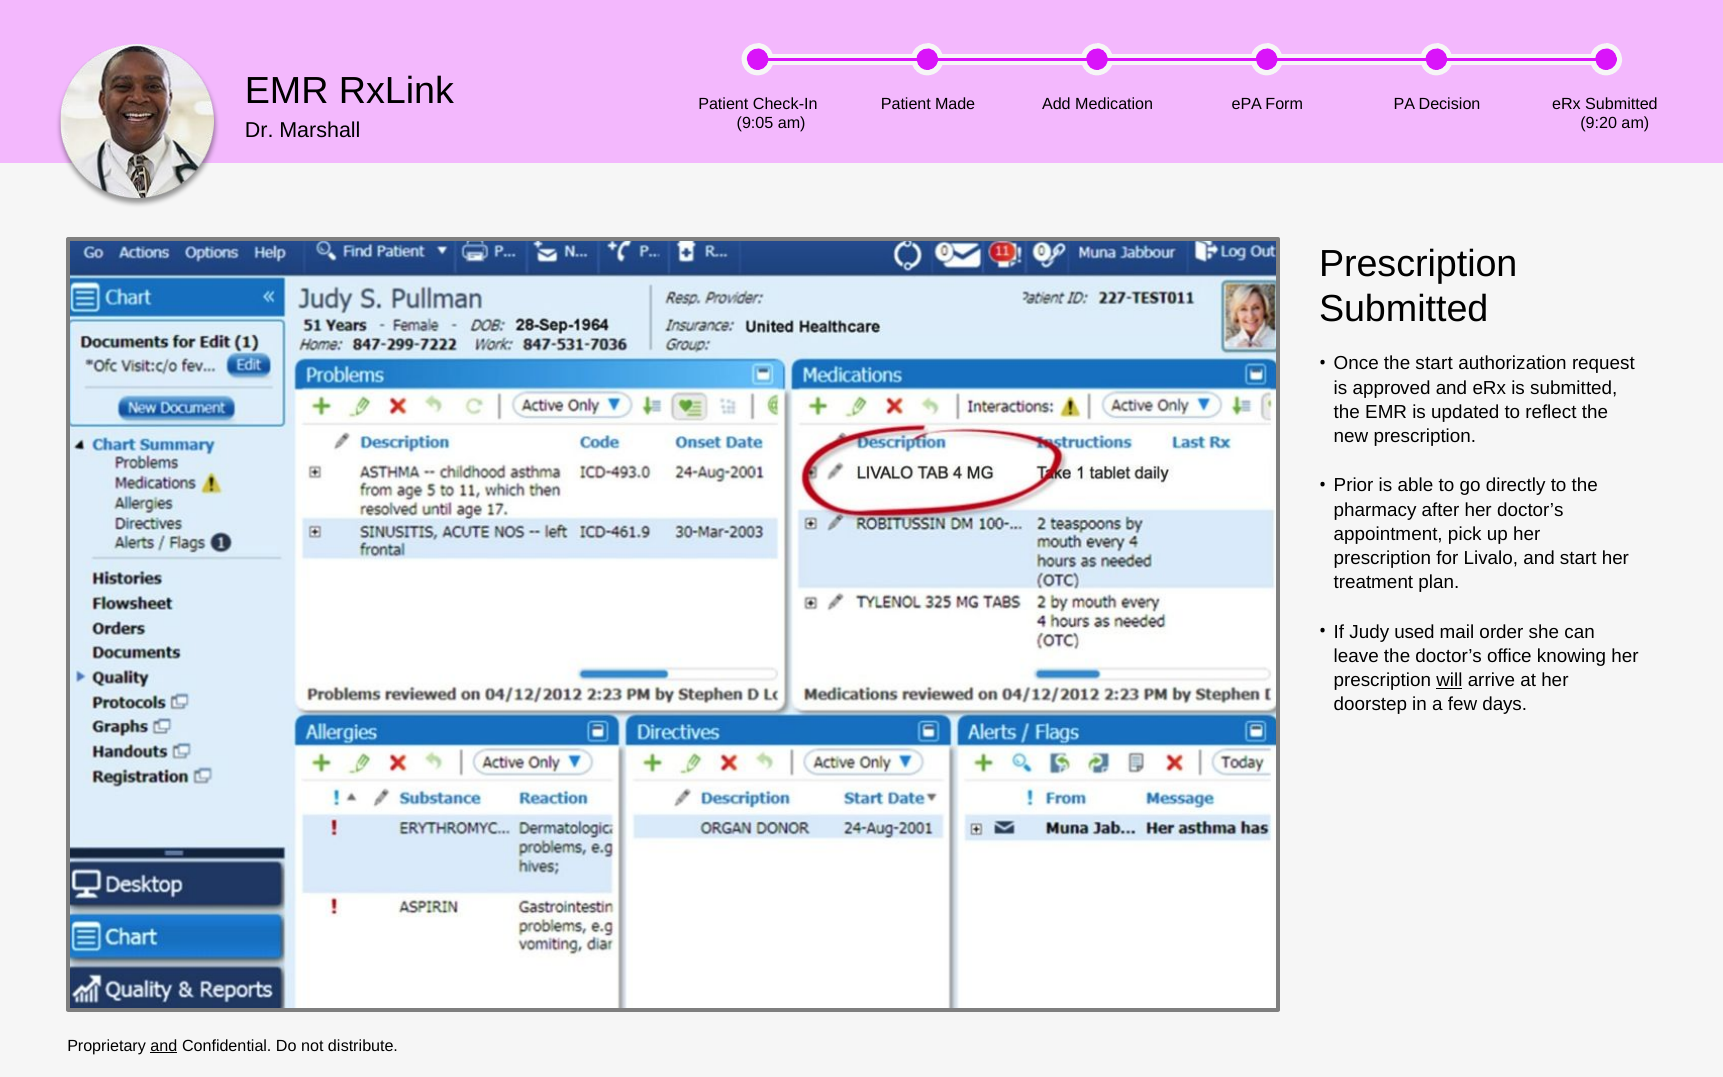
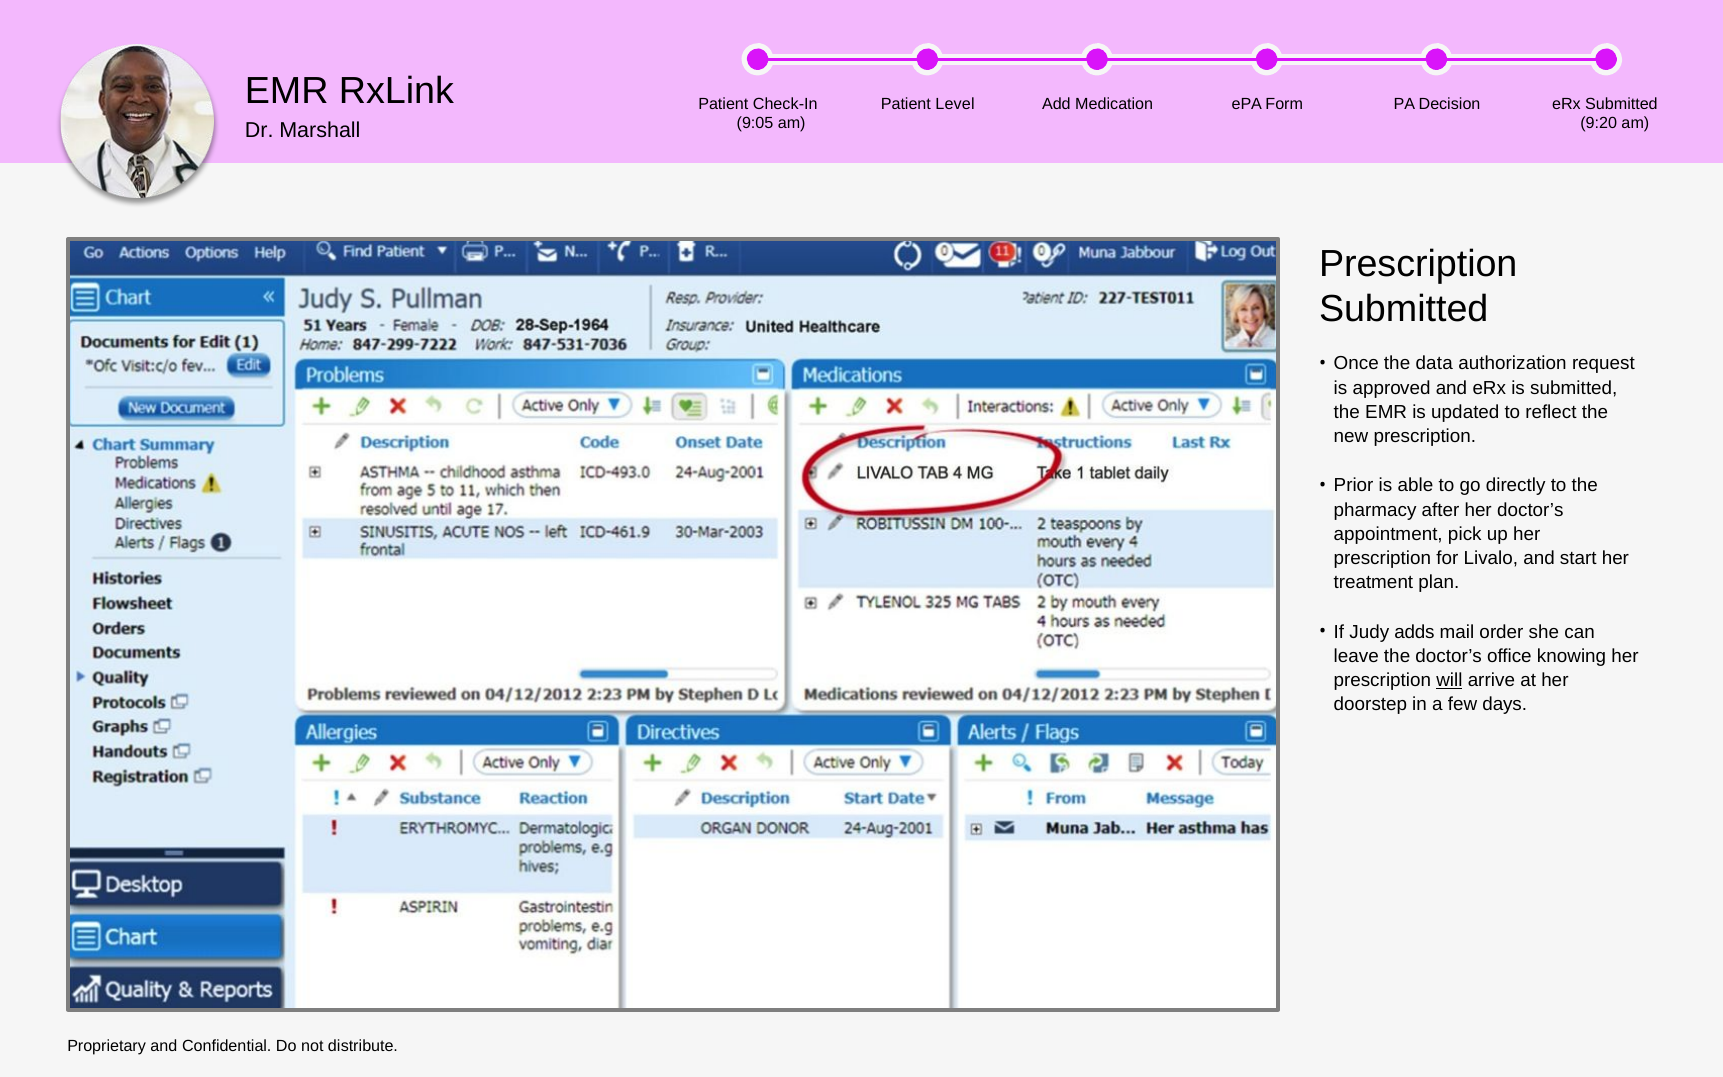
Made: Made -> Level (955, 104)
the start: start -> data (1434, 364)
used: used -> adds (1414, 632)
and underline: present -> none (164, 1046)
